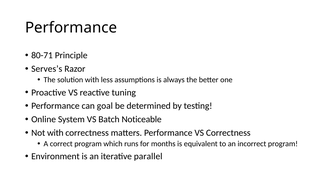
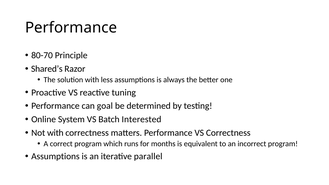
80-71: 80-71 -> 80-70 (42, 55)
Serves’s: Serves’s -> Shared’s (47, 69)
Noticeable: Noticeable -> Interested (142, 119)
Environment: Environment -> Assumptions (55, 156)
